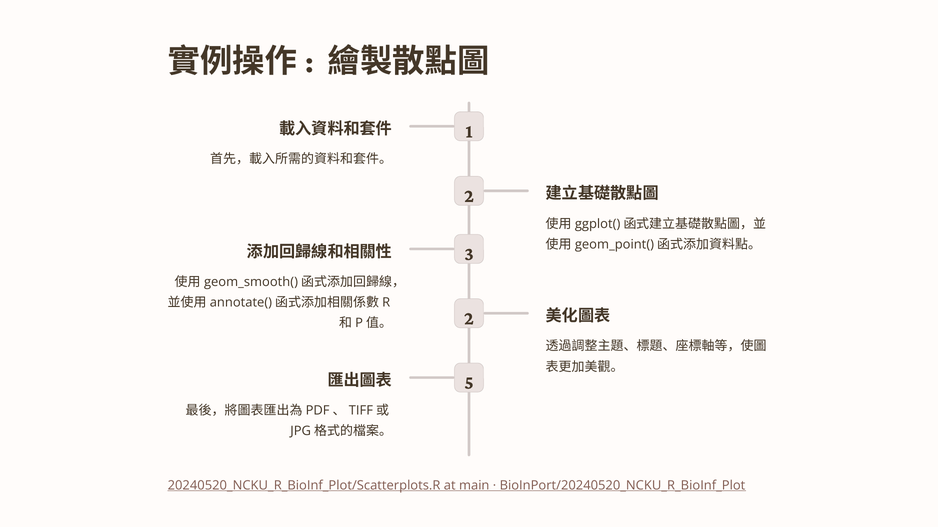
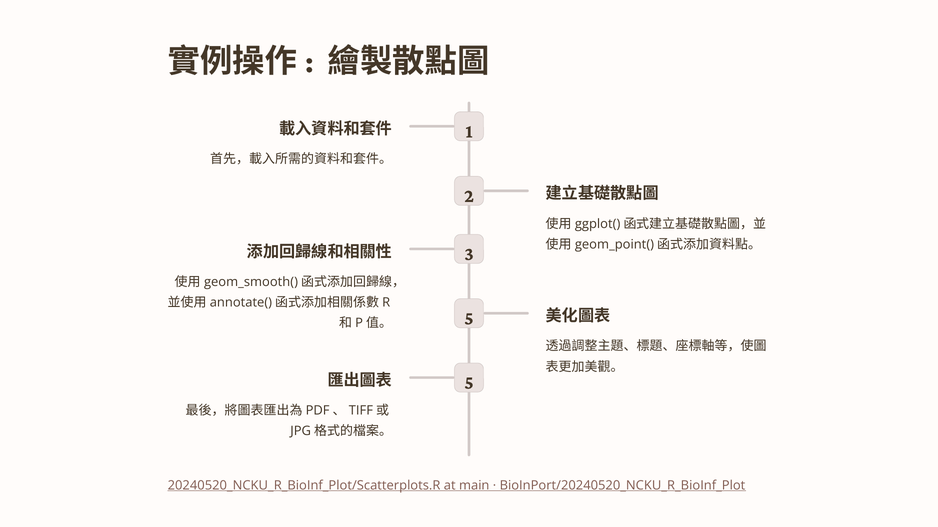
2: 2 -> 5 (469, 318)
